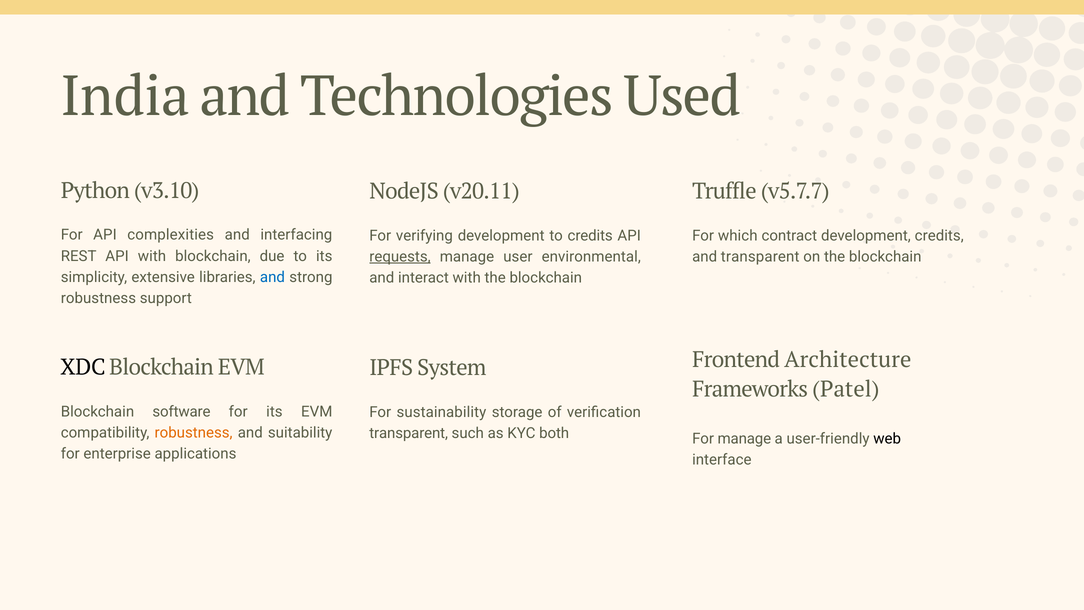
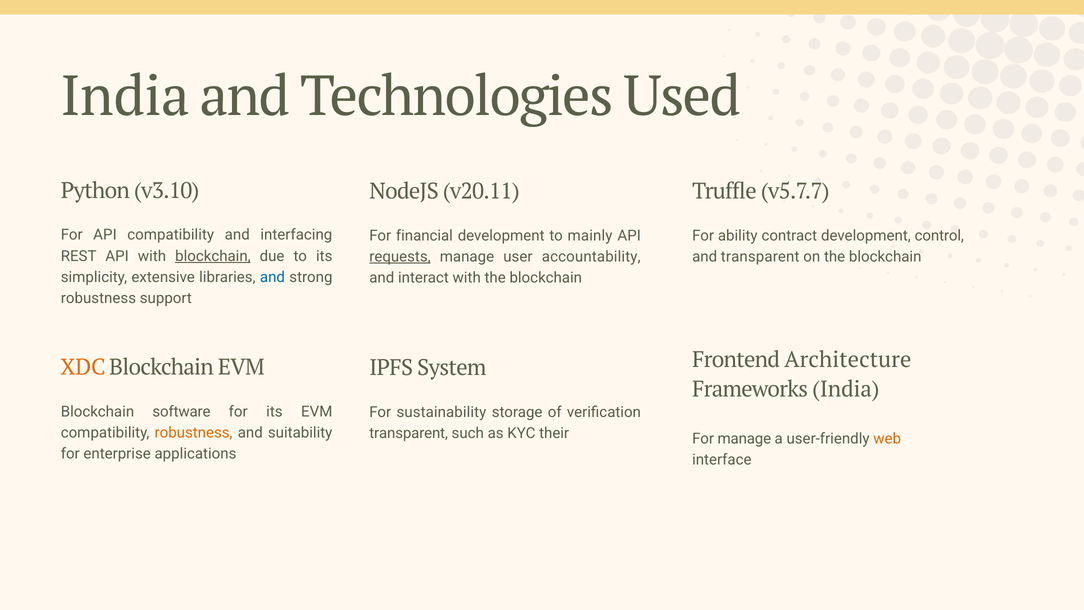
API complexities: complexities -> compatibility (171, 235)
verifying: verifying -> financial (424, 235)
to credits: credits -> mainly (590, 235)
which: which -> ability (738, 235)
development credits: credits -> control (939, 235)
blockchain underline: none -> present (213, 256)
environmental: environmental -> accountability (591, 257)
XDC colour: black -> orange (83, 367)
Frameworks Patel: Patel -> India (846, 389)
both: both -> their (554, 433)
web colour: black -> orange (887, 439)
